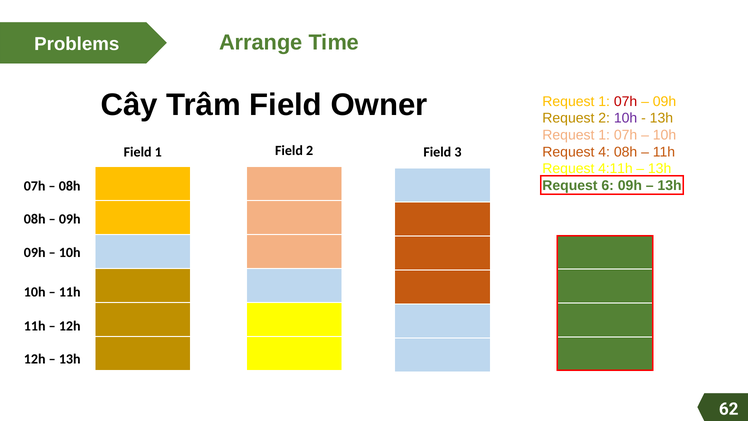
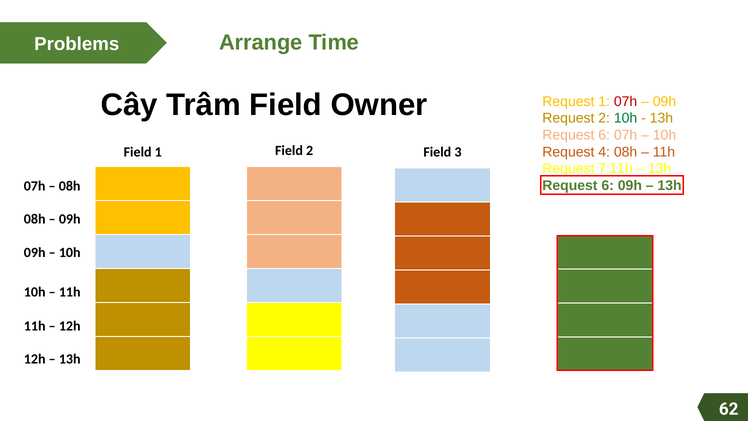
10h colour: purple -> green (626, 118)
1: 1 -> 6 (604, 135)
4:11h: 4:11h -> 7:11h (615, 169)
